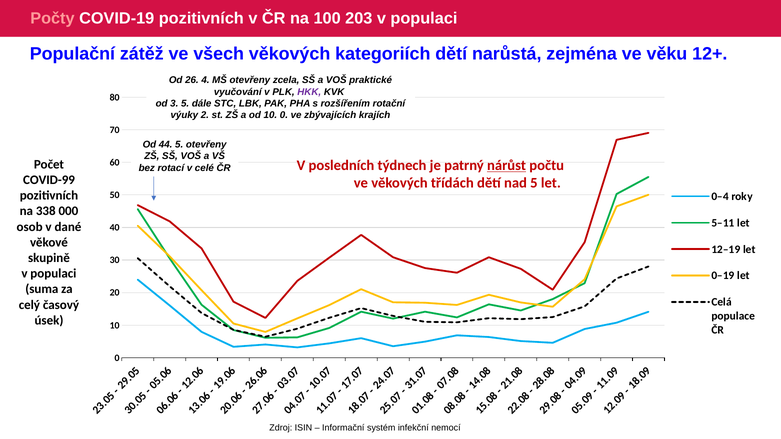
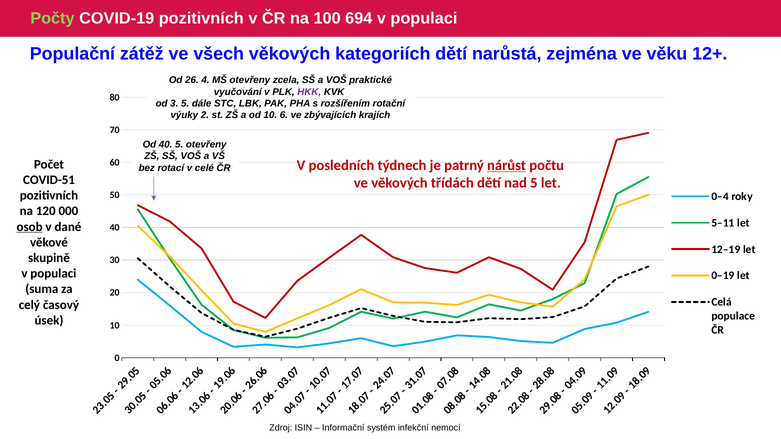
Počty colour: pink -> light green (52, 18)
203: 203 -> 694 (359, 18)
10 0: 0 -> 6 (284, 115)
Od 44: 44 -> 40 (166, 144)
COVID-99: COVID-99 -> COVID-51 (49, 180)
338: 338 -> 120 (46, 211)
osob underline: none -> present (30, 227)
